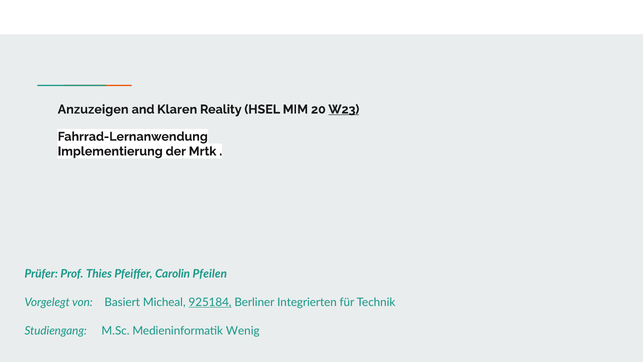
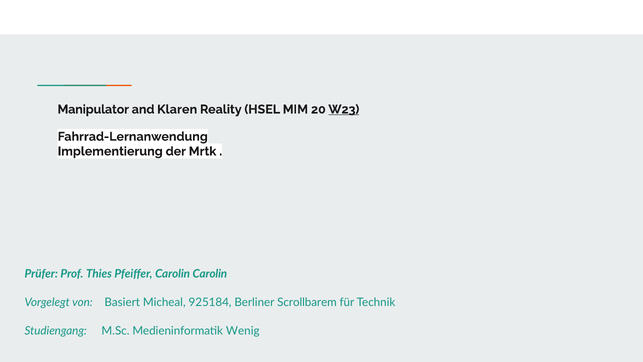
Anzuzeigen: Anzuzeigen -> Manipulator (93, 109)
Carolin Pfeilen: Pfeilen -> Carolin (210, 273)
925184 underline: present -> none (210, 302)
Integrierten: Integrierten -> Scrollbarem (307, 302)
